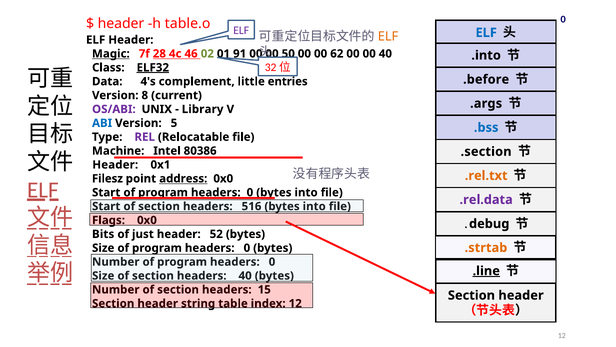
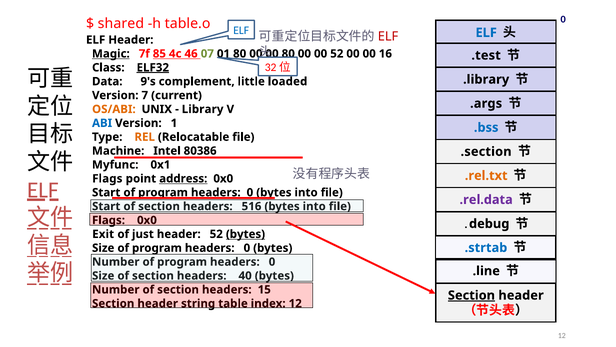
header: header -> shared (121, 24)
ELF colour: purple -> blue (241, 30)
ELF colour: orange -> red (388, 37)
28: 28 -> 85 (159, 54)
02: 02 -> 07 (207, 54)
01 91: 91 -> 80 (240, 54)
00 50: 50 -> 80 (288, 54)
00 62: 62 -> 52 (337, 54)
00 40: 40 -> 16 (385, 54)
.into: .into -> .test (486, 55)
.before: .before -> .library (486, 79)
4's: 4's -> 9's (148, 81)
entries: entries -> loaded (288, 81)
8: 8 -> 7 (145, 95)
OS/ABI colour: purple -> orange (114, 109)
5: 5 -> 1 (174, 123)
REL colour: purple -> orange (145, 137)
Header: Header -> Myfunc (115, 165)
Filesz: Filesz -> Flags (107, 178)
Bits: Bits -> Exit (103, 234)
bytes underline: none -> present (245, 234)
.strtab colour: orange -> blue (486, 247)
.line underline: present -> none (486, 271)
Section underline: none -> present (471, 295)
